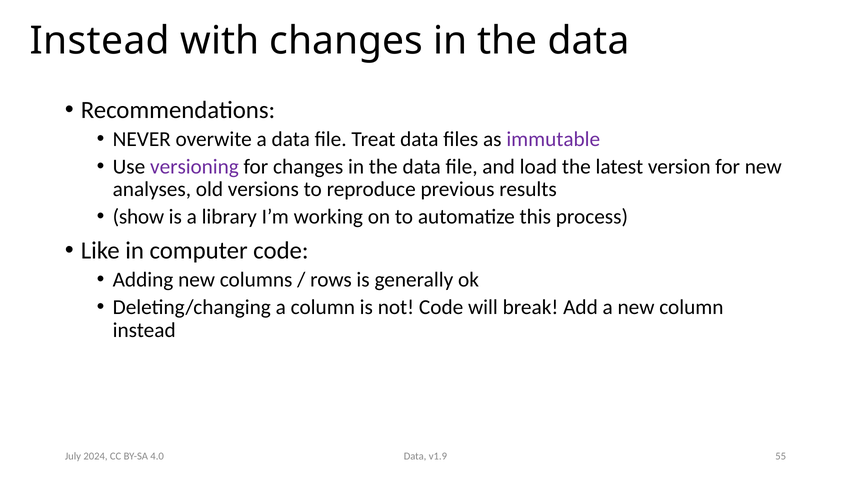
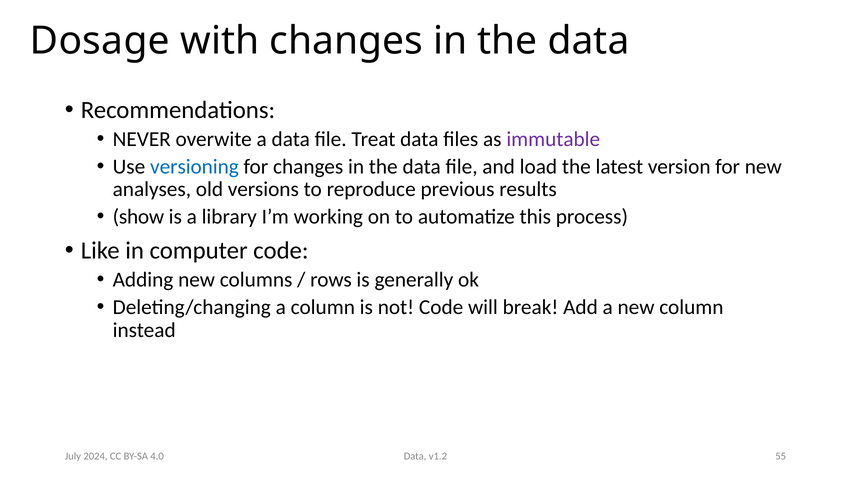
Instead: Instead -> Dosage (100, 41)
versioning colour: purple -> blue (194, 167)
v1.9: v1.9 -> v1.2 (438, 457)
